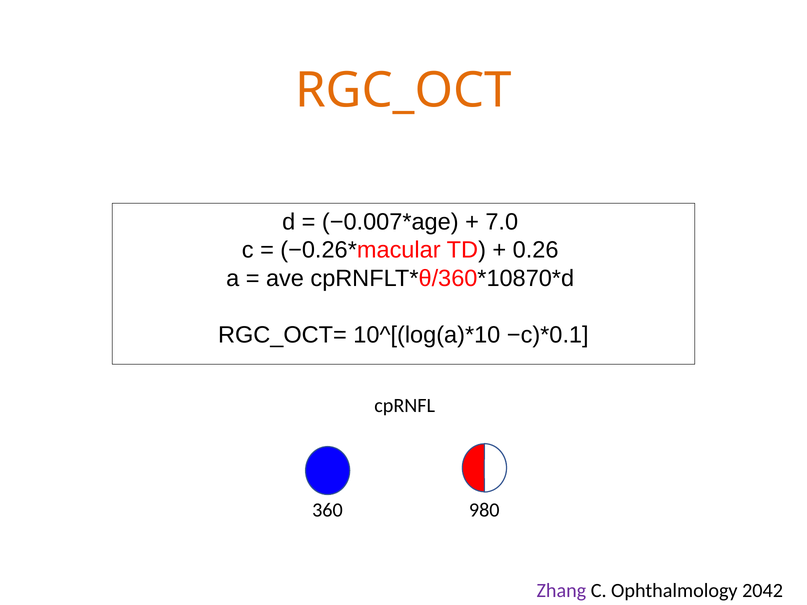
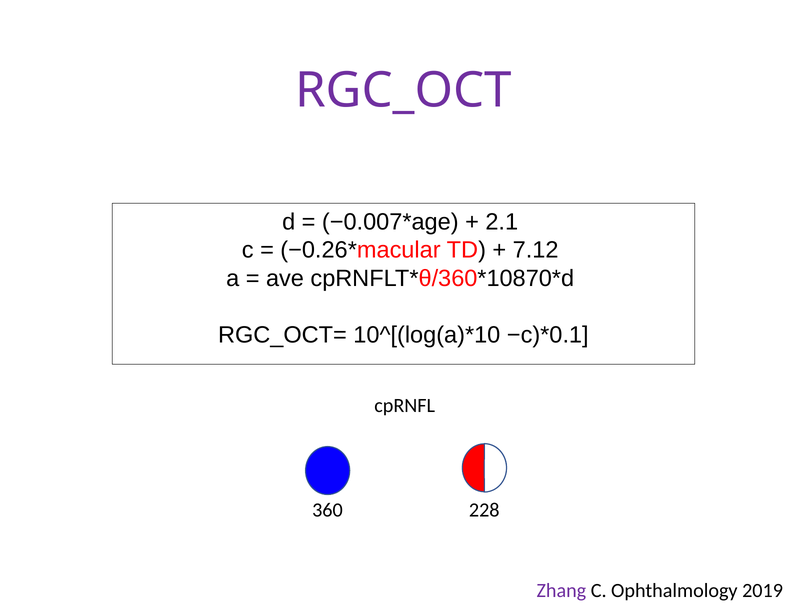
RGC_OCT colour: orange -> purple (403, 90)
7.0: 7.0 -> 2.1 (502, 222)
0.26: 0.26 -> 7.12 (536, 250)
980: 980 -> 228 (484, 510)
2042: 2042 -> 2019 (763, 591)
